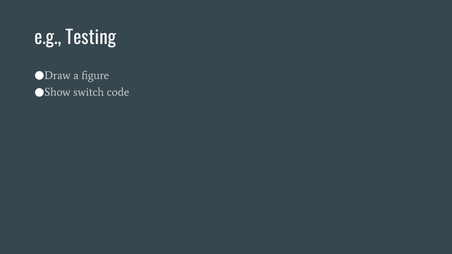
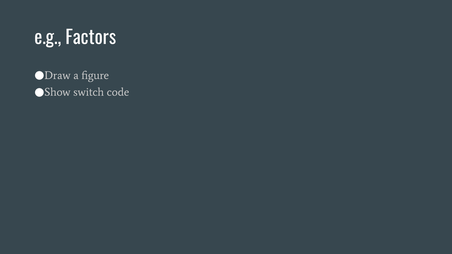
Testing: Testing -> Factors (91, 38)
